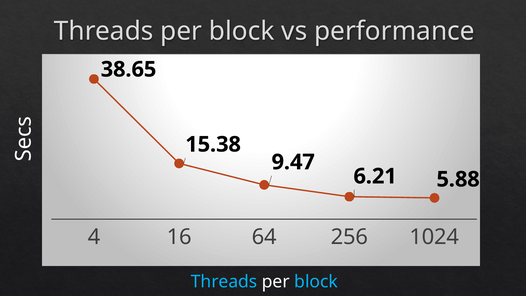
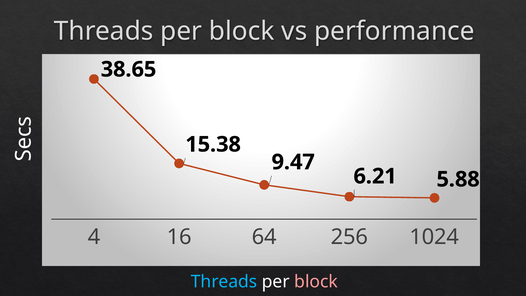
block colour: light blue -> pink (316, 282)
